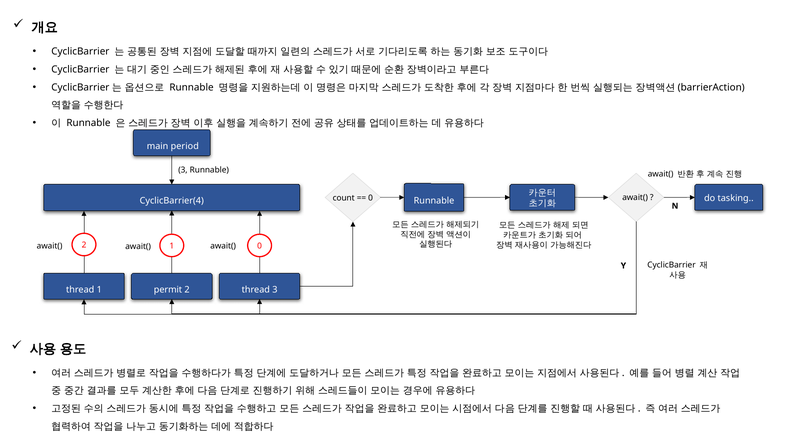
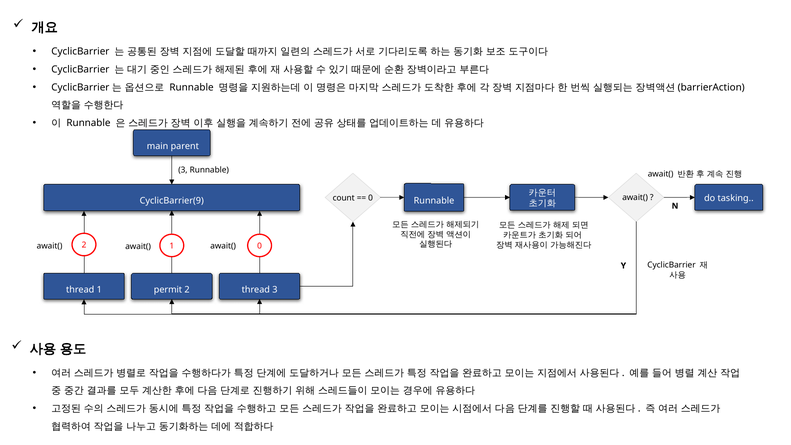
period: period -> parent (185, 146)
CyclicBarrier(4: CyclicBarrier(4 -> CyclicBarrier(9 (172, 201)
